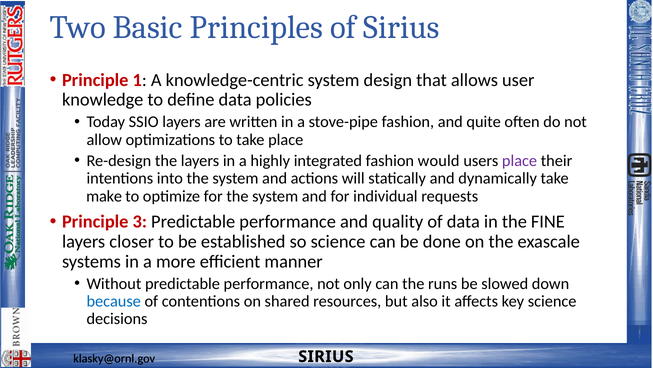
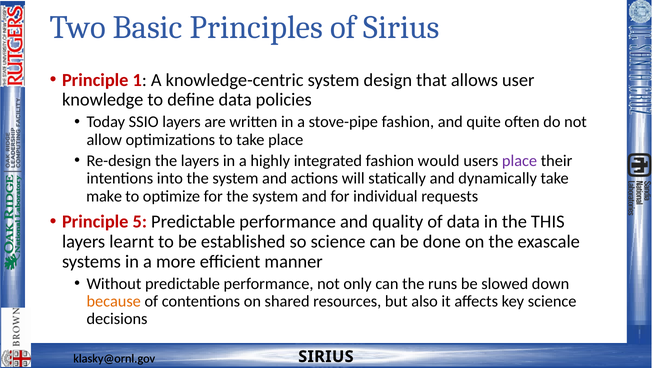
3: 3 -> 5 (140, 221)
FINE: FINE -> THIS (548, 221)
closer: closer -> learnt (132, 241)
because colour: blue -> orange (114, 301)
